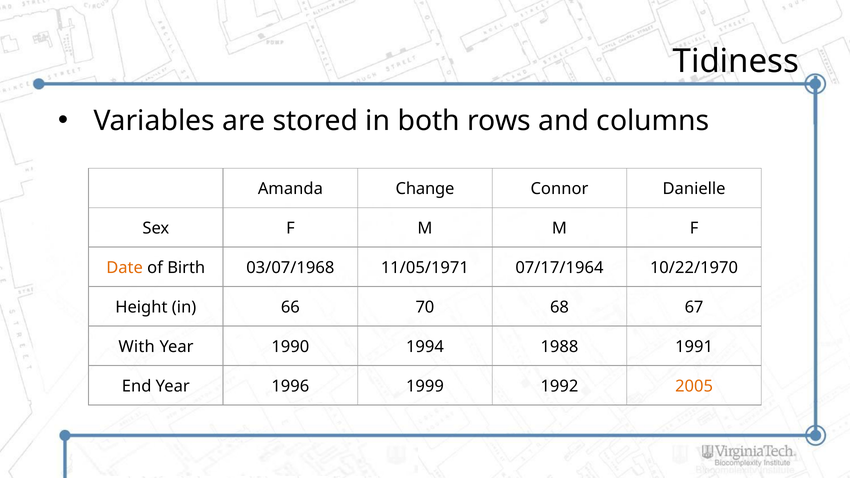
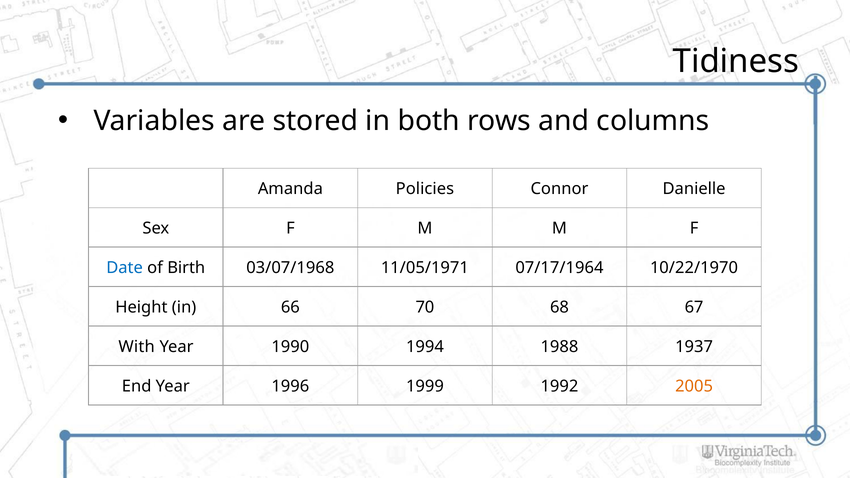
Change: Change -> Policies (425, 189)
Date colour: orange -> blue (125, 268)
1991: 1991 -> 1937 (694, 347)
